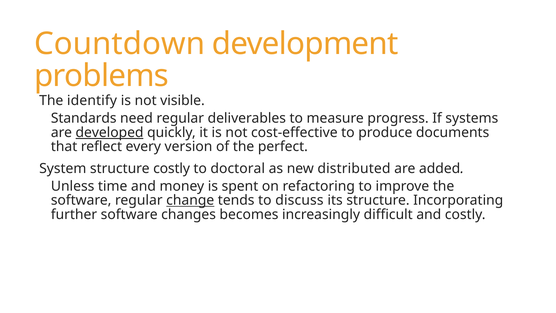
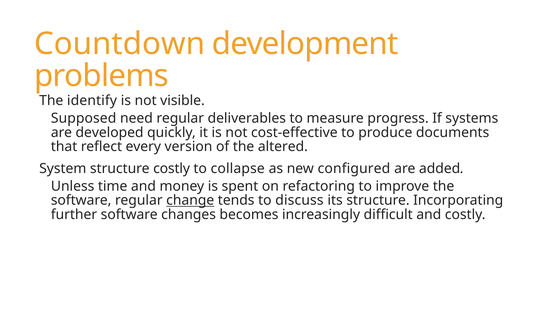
Standards: Standards -> Supposed (84, 118)
developed underline: present -> none (110, 132)
perfect: perfect -> altered (283, 147)
doctoral: doctoral -> collapse (238, 168)
distributed: distributed -> configured (354, 168)
